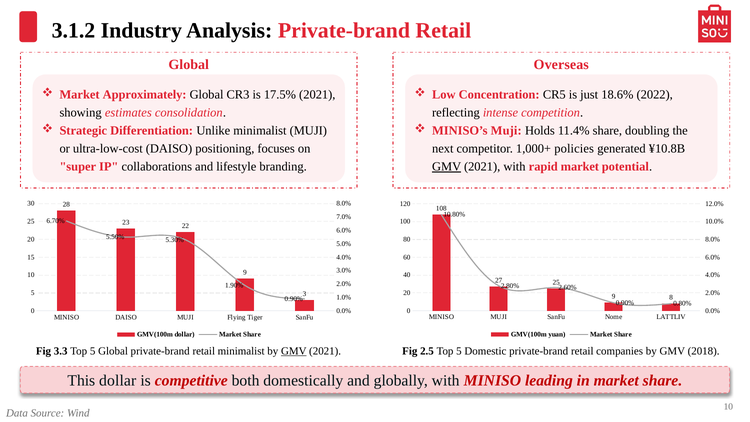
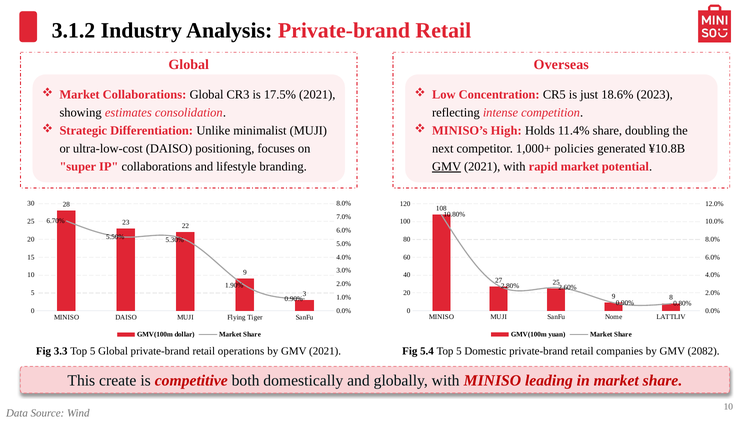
Market Approximately: Approximately -> Collaborations (145, 95)
2022: 2022 -> 2023 (655, 95)
MINISO’s Muji: Muji -> High (506, 131)
retail minimalist: minimalist -> operations (241, 351)
GMV underline: present -> none (294, 351)
2.5: 2.5 -> 5.4 (427, 351)
2018: 2018 -> 2082 (704, 351)
This dollar: dollar -> create (118, 381)
